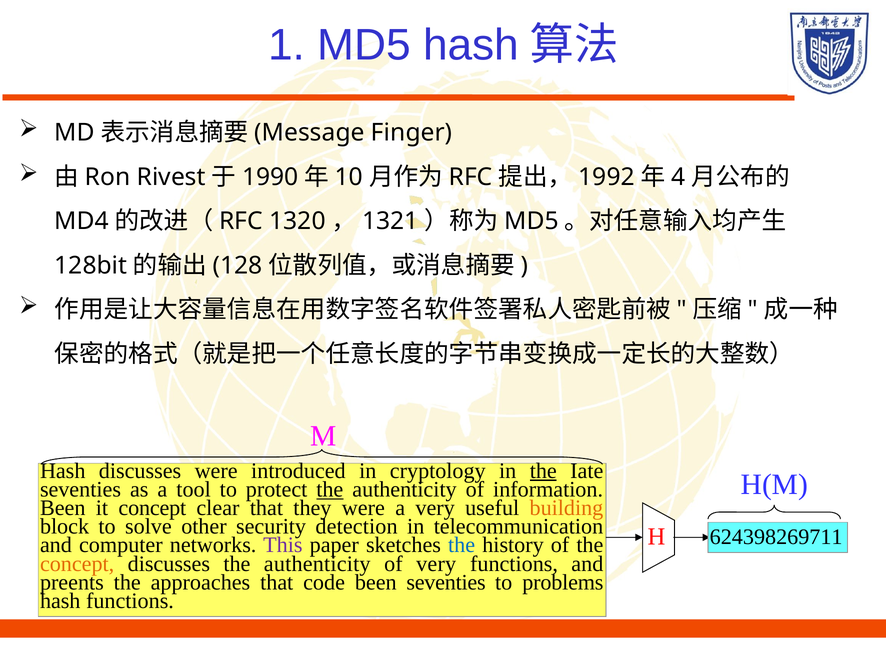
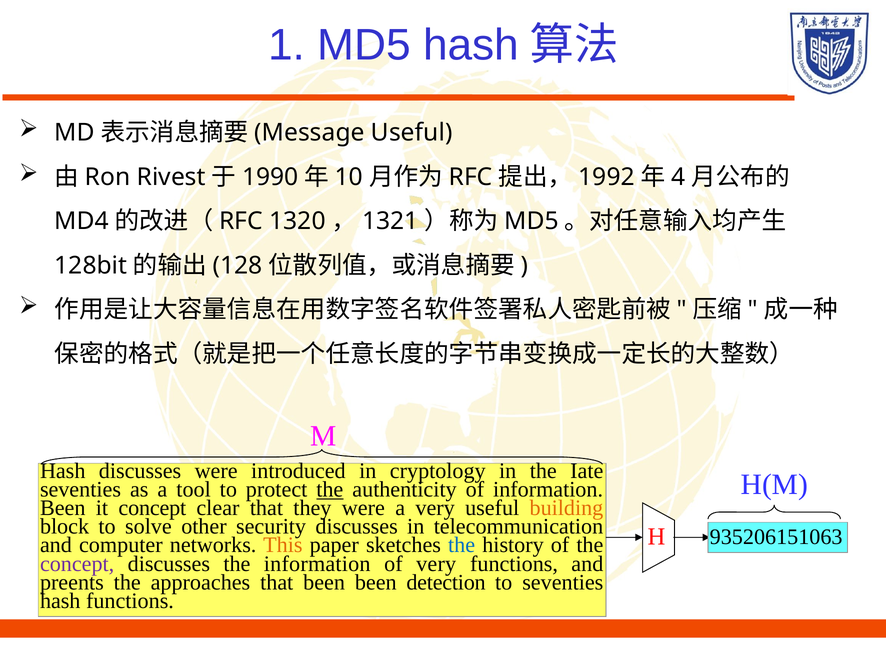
Finger: Finger -> Useful (412, 133)
the underline: present -> none (543, 471)
security detection: detection -> discusses (357, 527)
624398269711: 624398269711 -> 935206151063 (776, 537)
This colour: purple -> orange (283, 546)
concept colour: orange -> purple (77, 564)
discusses the authenticity: authenticity -> information (317, 564)
that code: code -> been (324, 583)
been seventies: seventies -> detection (446, 583)
to problems: problems -> seventies (563, 583)
